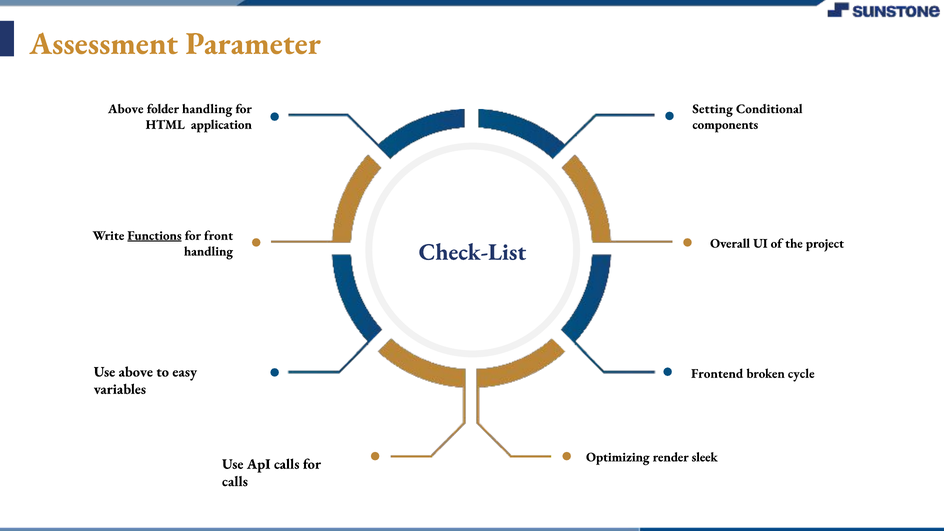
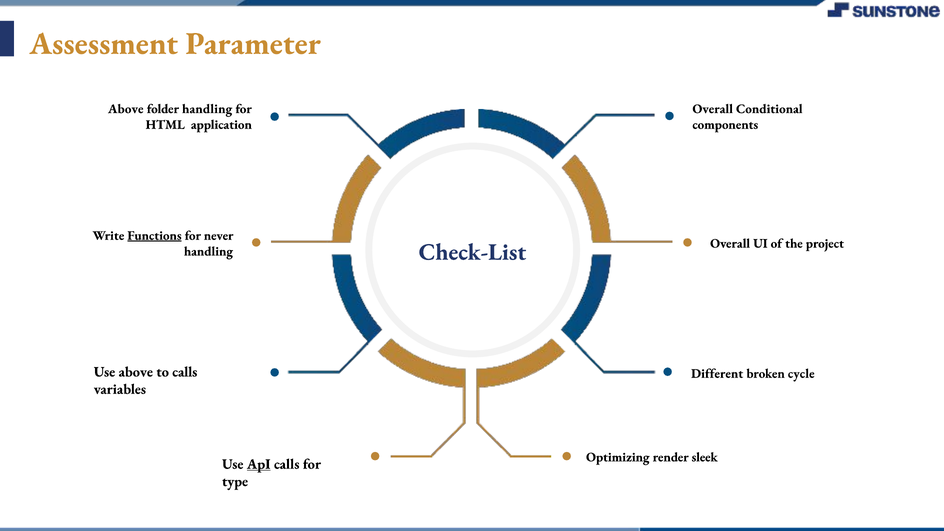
Setting: Setting -> Overall (713, 109)
front: front -> never (219, 235)
to easy: easy -> calls (185, 372)
Frontend: Frontend -> Different (717, 373)
ApI underline: none -> present (259, 464)
calls: calls -> type (235, 481)
